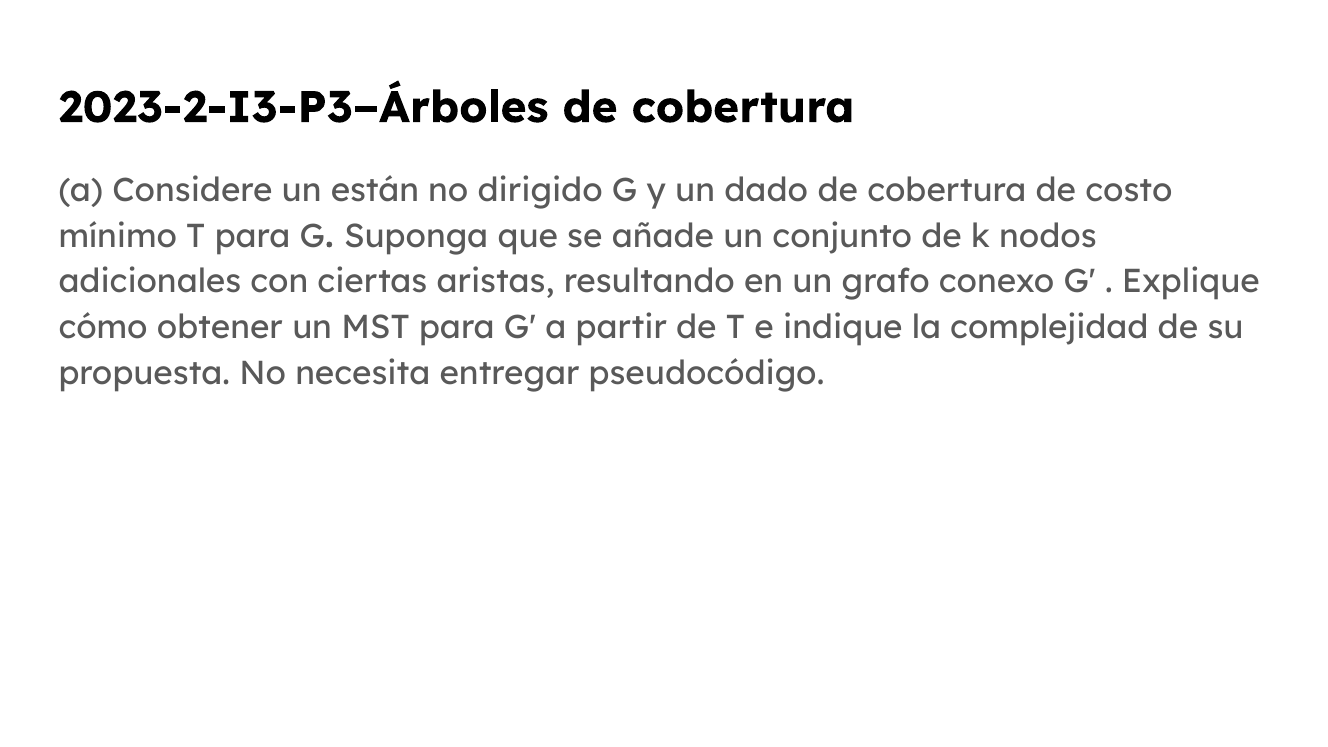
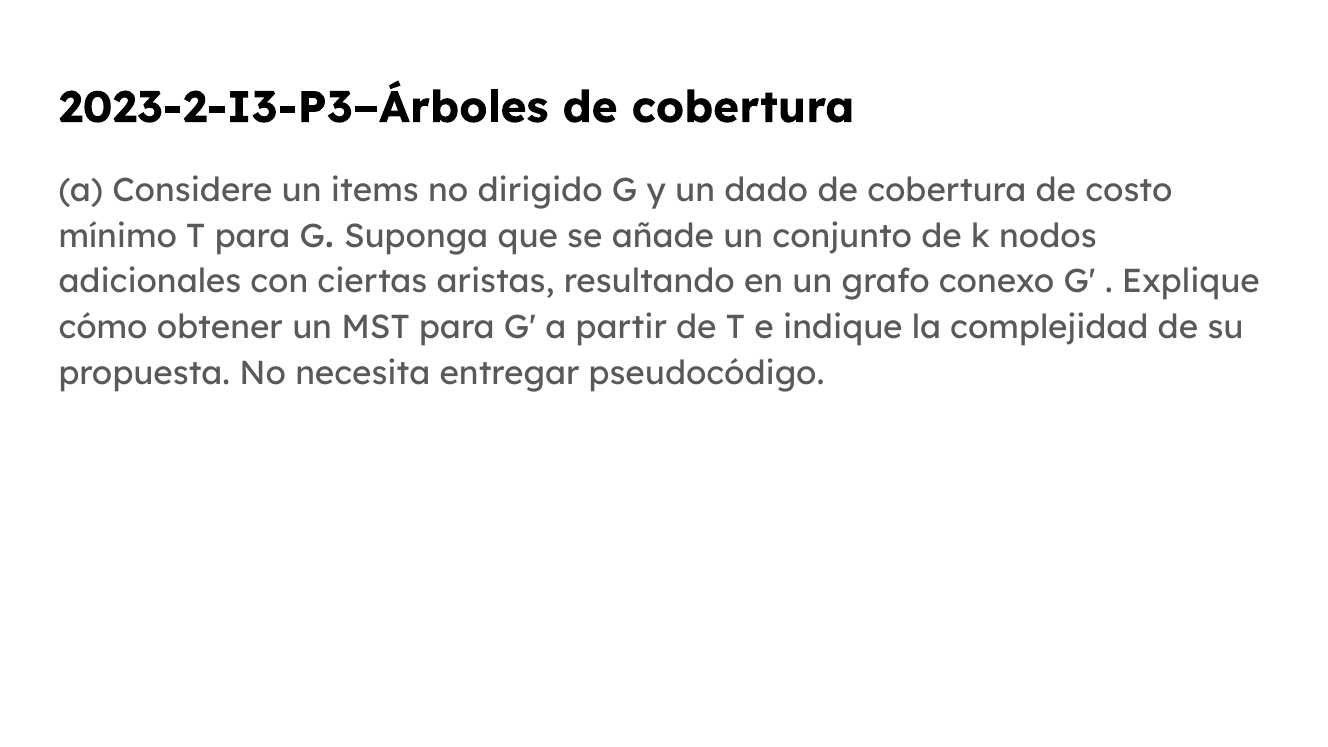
están: están -> items (375, 190)
